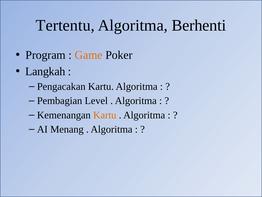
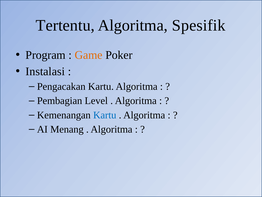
Berhenti: Berhenti -> Spesifik (199, 25)
Langkah: Langkah -> Instalasi (45, 71)
Kartu colour: orange -> blue (105, 115)
